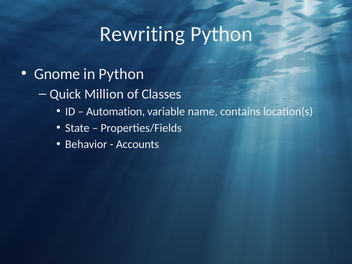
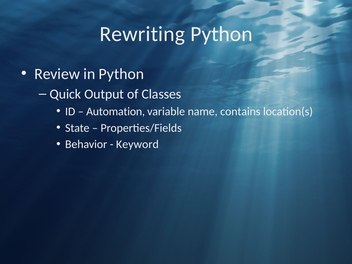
Gnome: Gnome -> Review (57, 74)
Million: Million -> Output (104, 94)
Accounts: Accounts -> Keyword (137, 144)
